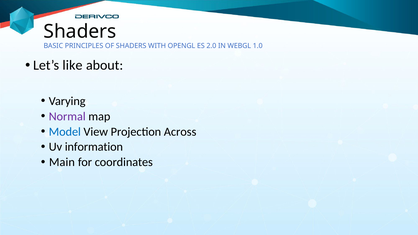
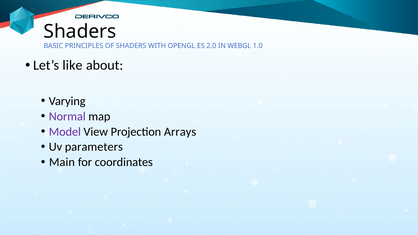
Model colour: blue -> purple (65, 132)
Across: Across -> Arrays (180, 132)
information: information -> parameters (94, 147)
